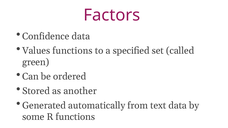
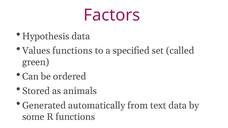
Confidence: Confidence -> Hypothesis (46, 36)
another: another -> animals (80, 91)
